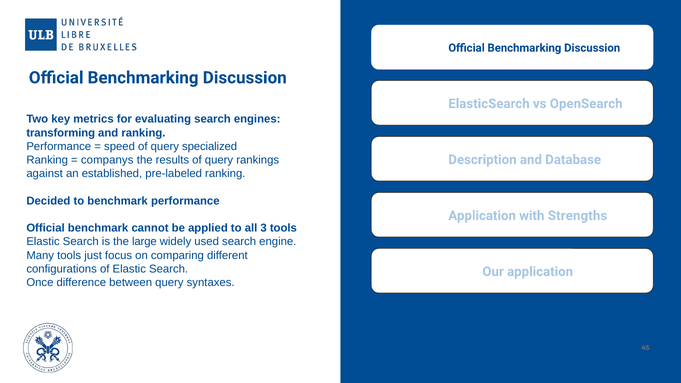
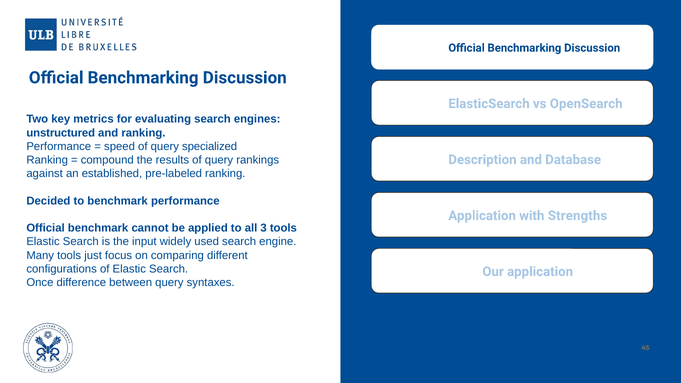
transforming: transforming -> unstructured (61, 133)
companys: companys -> compound (107, 160)
large: large -> input (144, 242)
